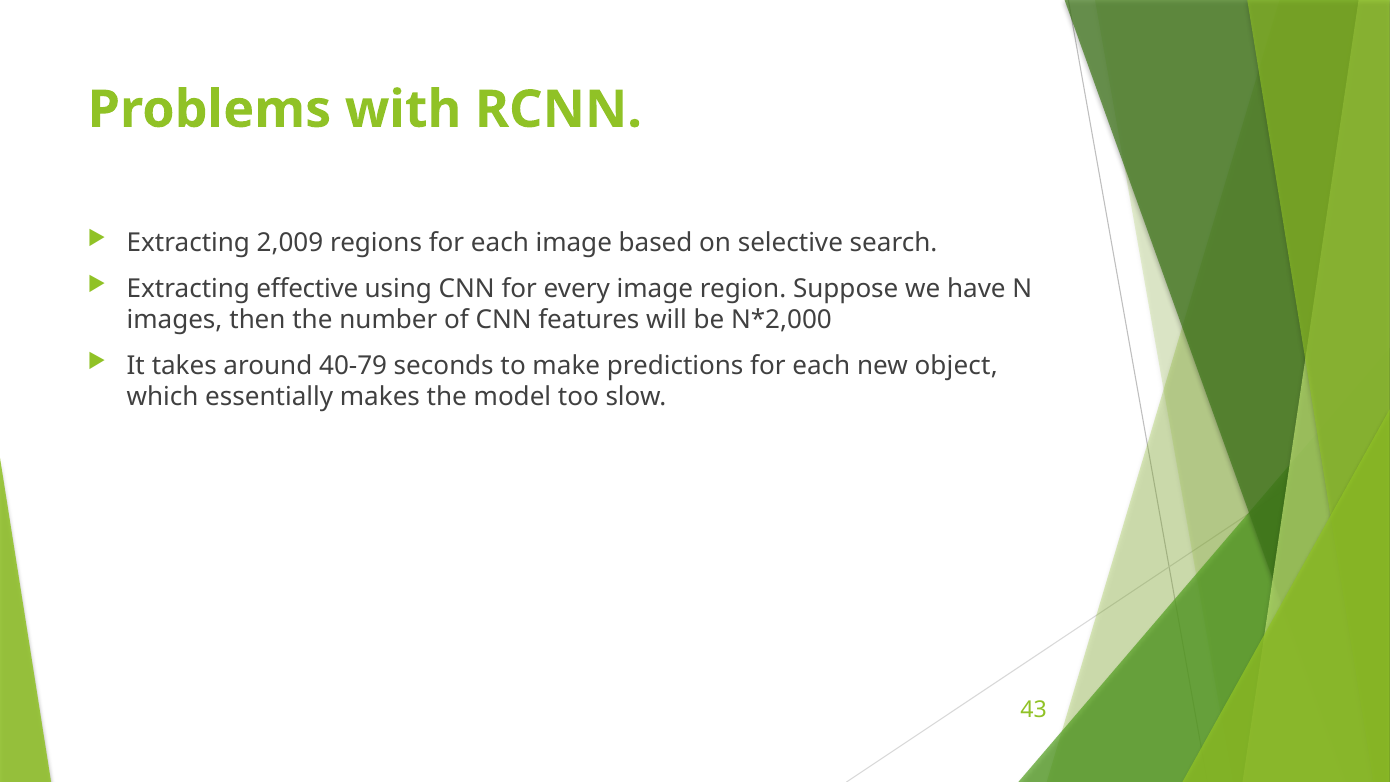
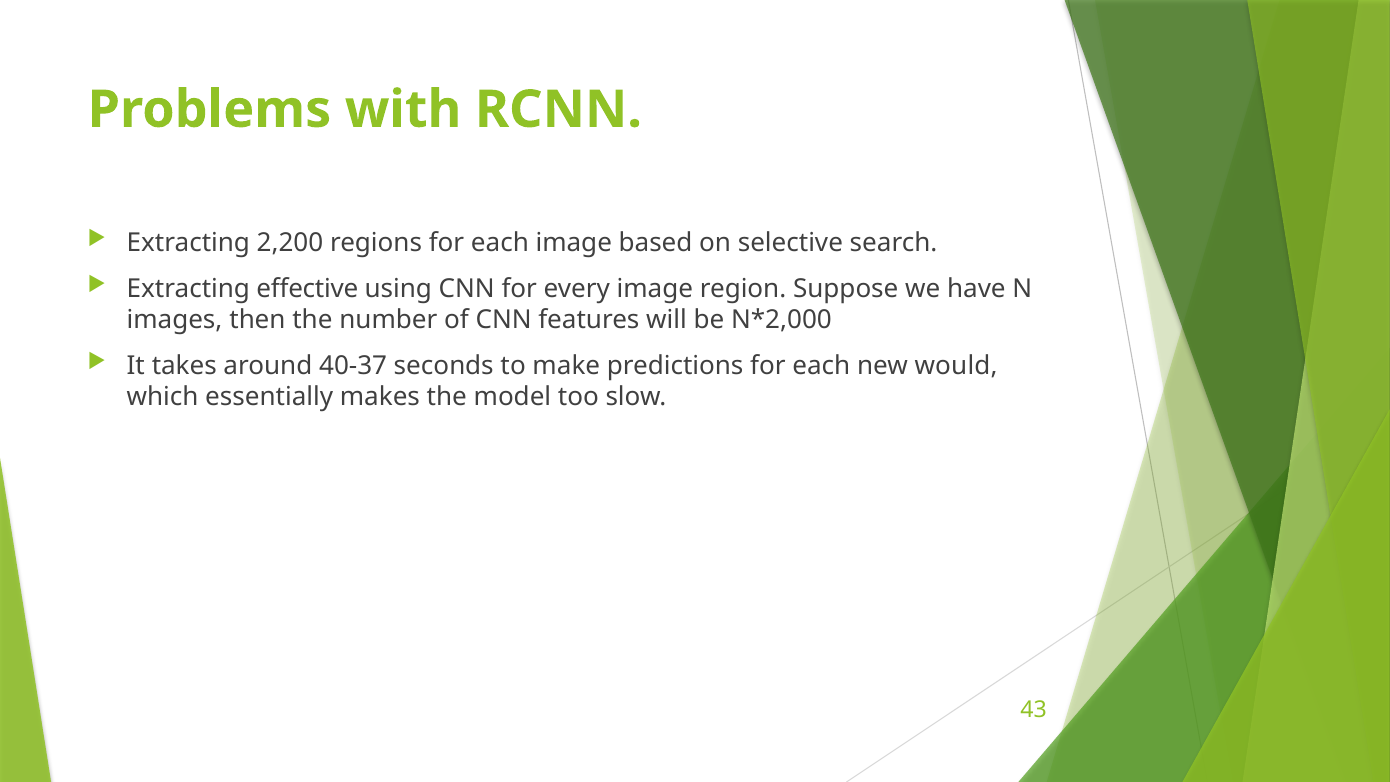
2,009: 2,009 -> 2,200 (290, 243)
40-79: 40-79 -> 40-37 (353, 366)
object: object -> would (956, 366)
